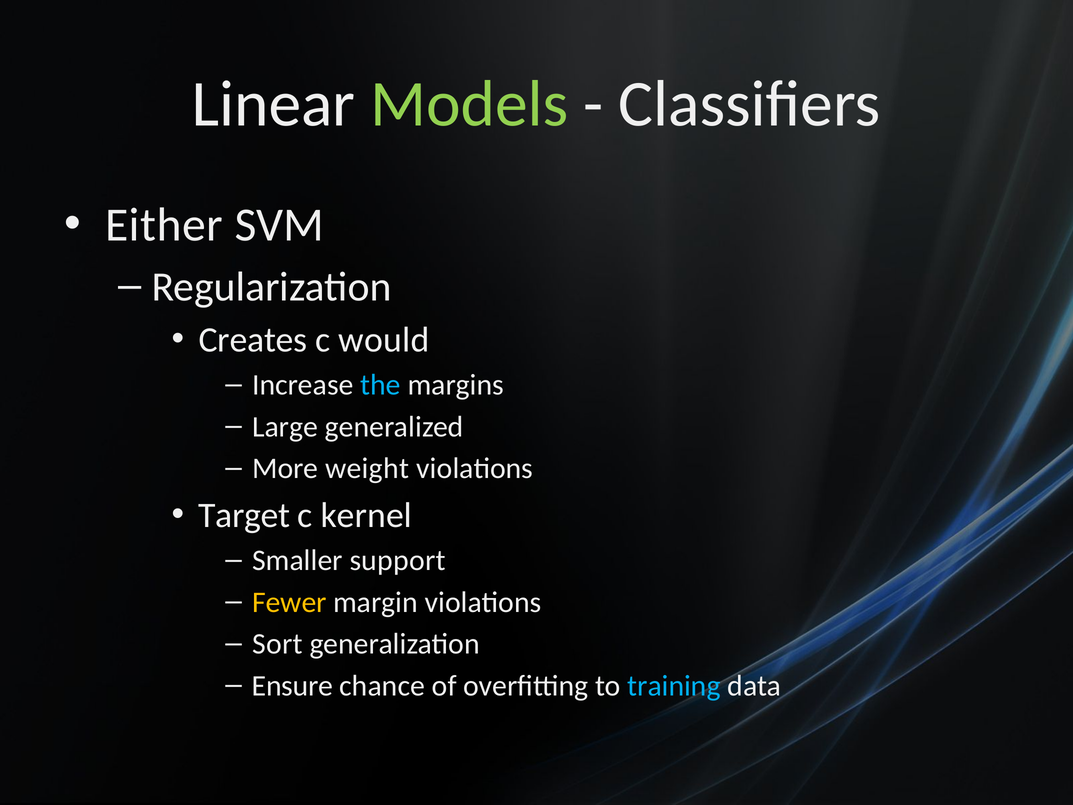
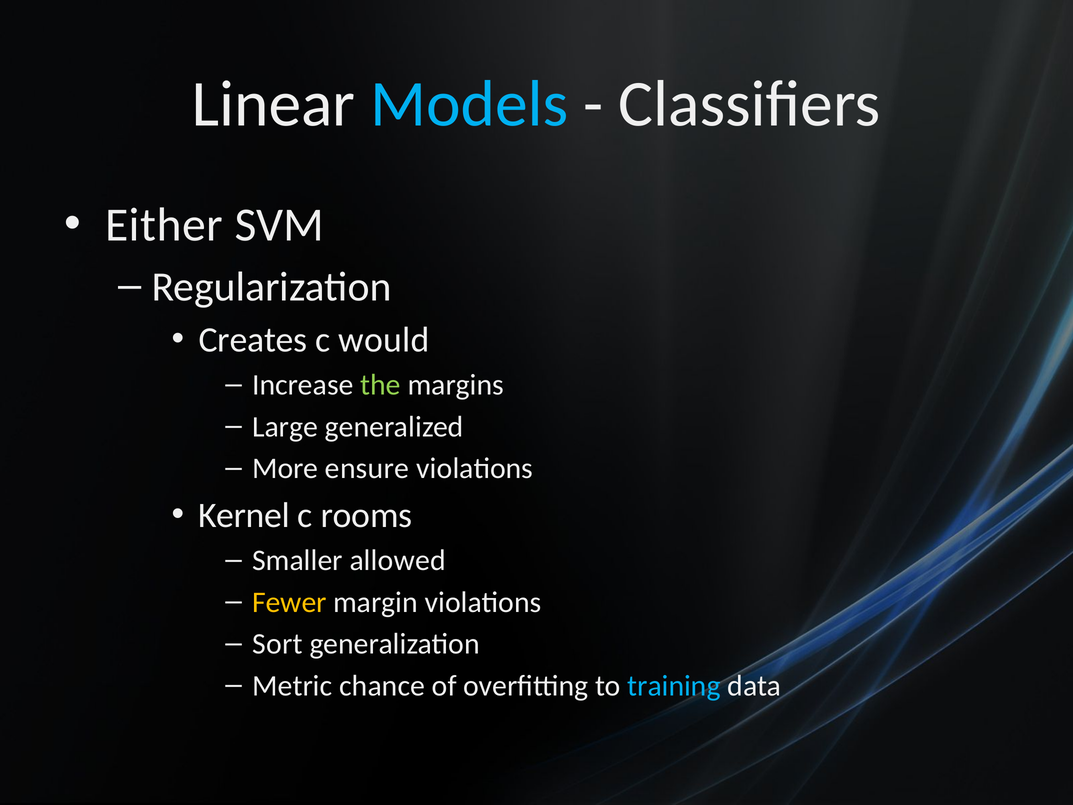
Models colour: light green -> light blue (469, 104)
the colour: light blue -> light green (381, 385)
weight: weight -> ensure (367, 468)
Target: Target -> Kernel (244, 515)
kernel: kernel -> rooms (366, 515)
support: support -> allowed (398, 560)
Ensure: Ensure -> Metric (292, 686)
